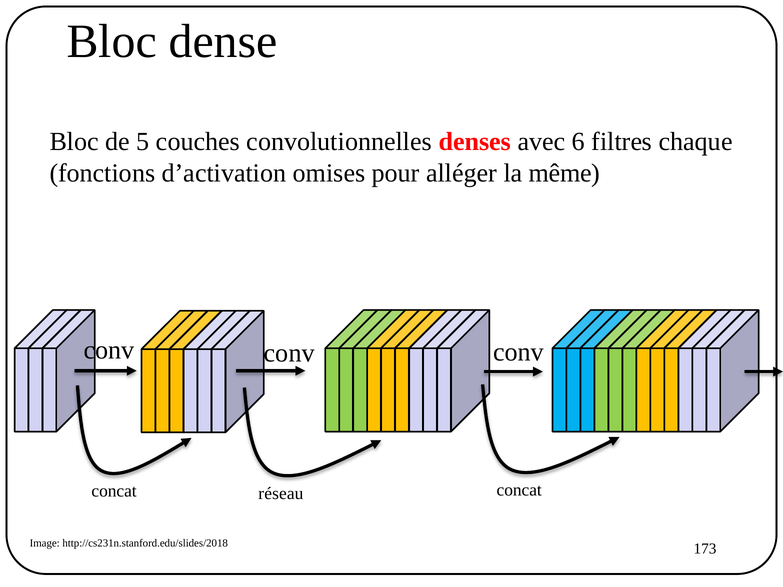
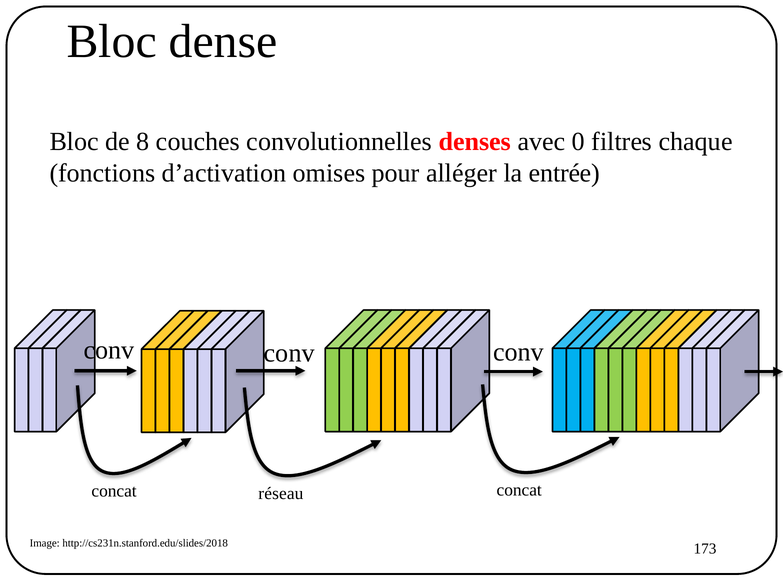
5: 5 -> 8 (143, 142)
6: 6 -> 0 (578, 142)
même: même -> entrée (564, 173)
